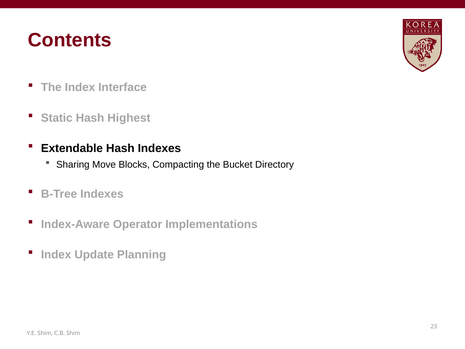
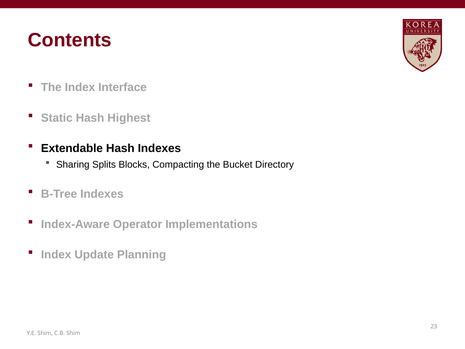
Move: Move -> Splits (104, 164)
